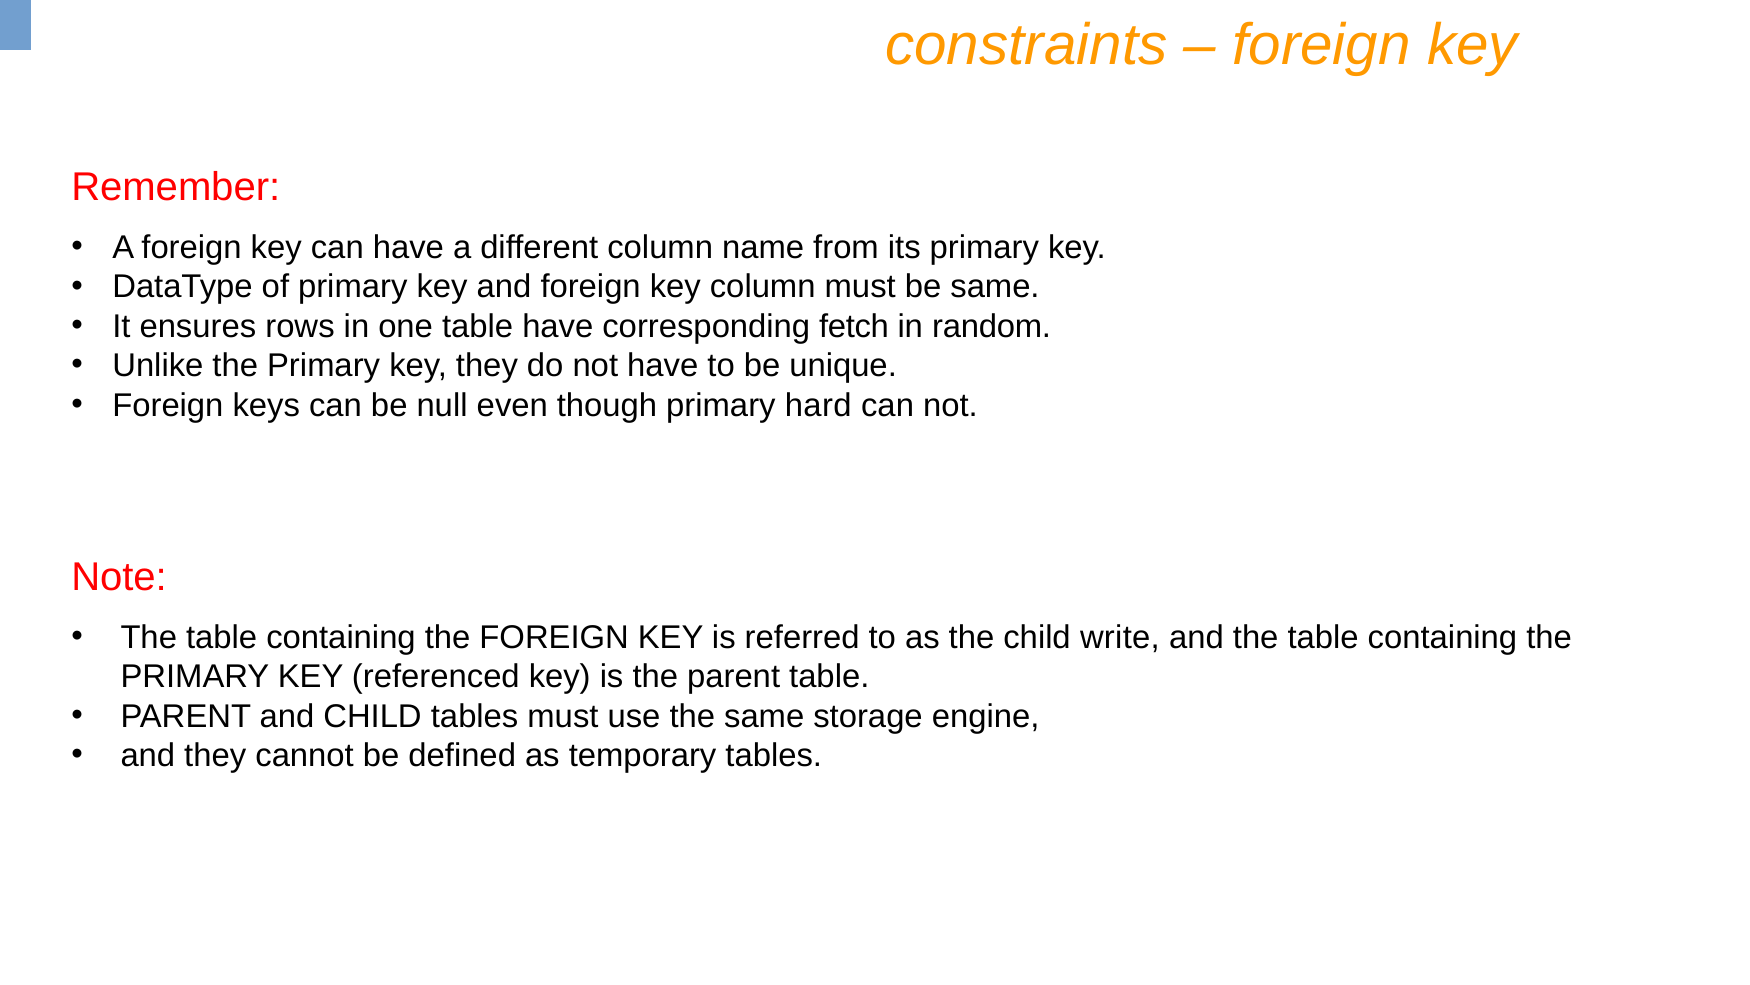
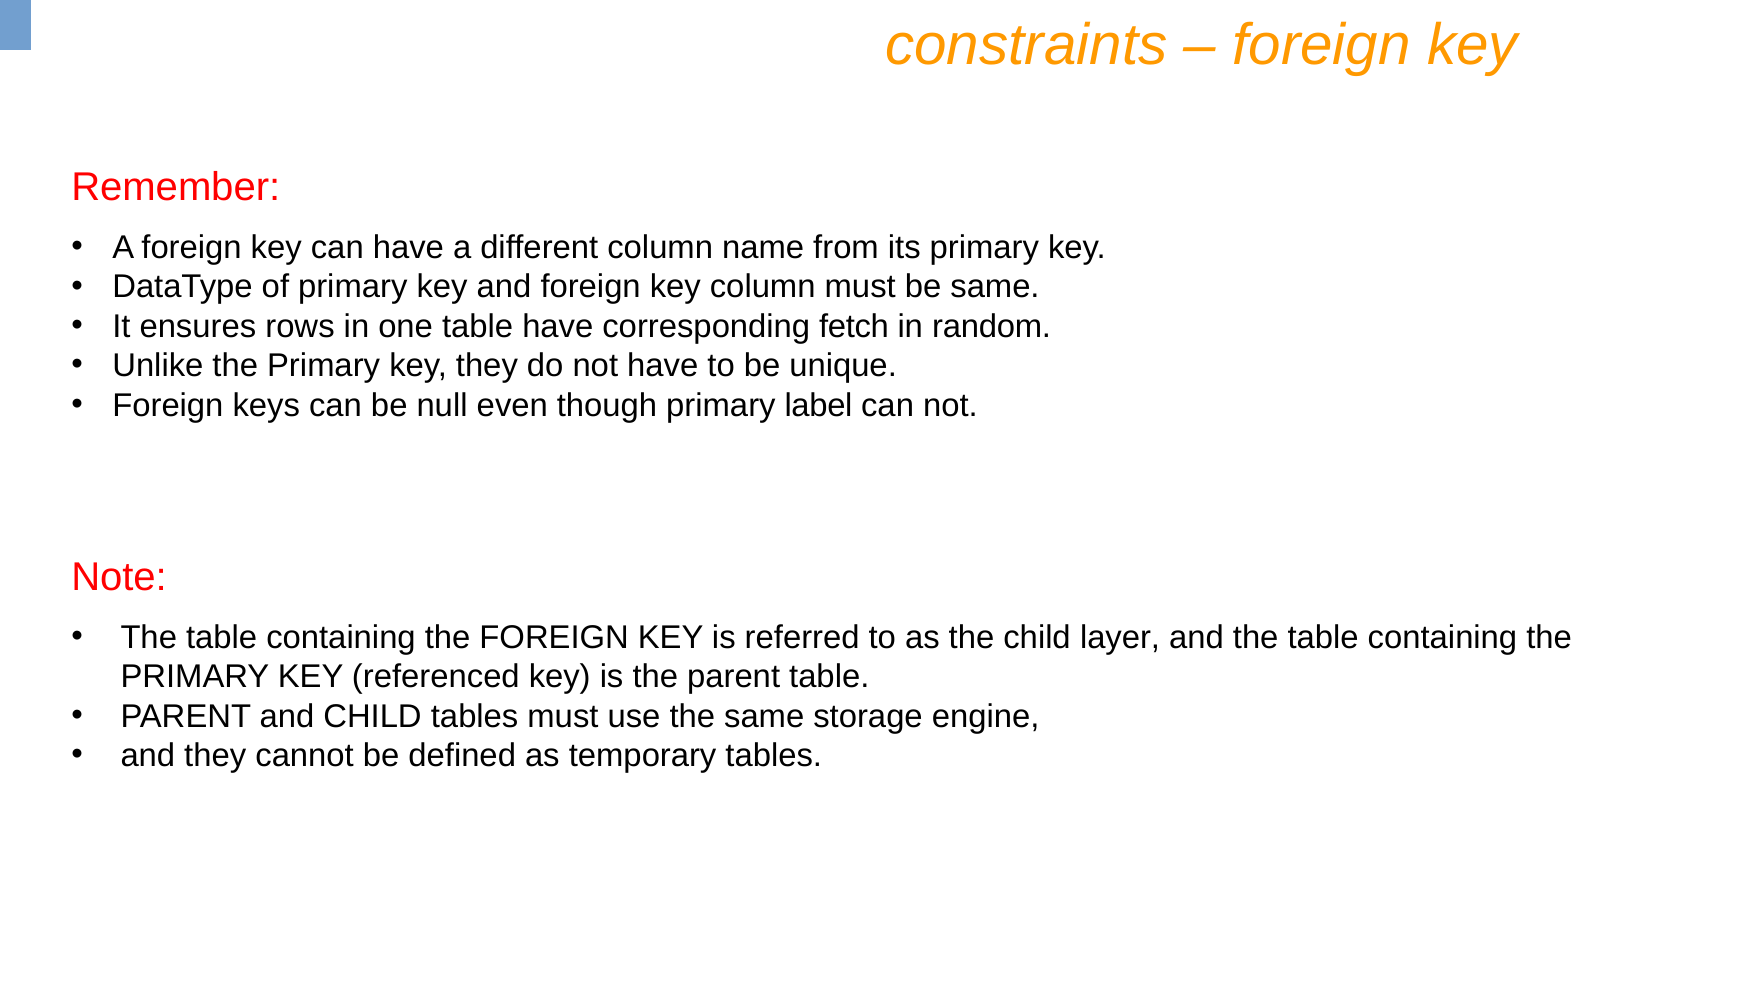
hard: hard -> label (819, 405)
write: write -> layer (1120, 637)
